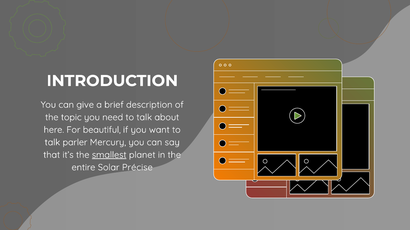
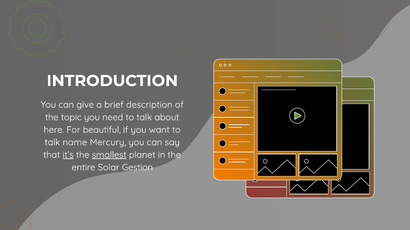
parler: parler -> name (75, 143)
it’s underline: none -> present (68, 155)
Précise: Précise -> Gestion (137, 168)
